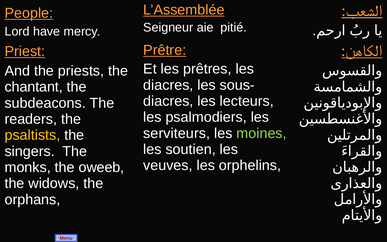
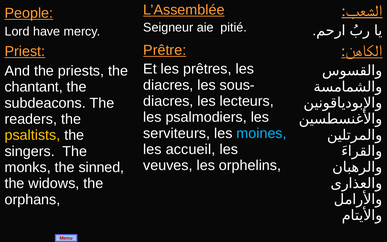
moines colour: light green -> light blue (262, 133)
soutien: soutien -> accueil (191, 149)
oweeb: oweeb -> sinned (101, 167)
